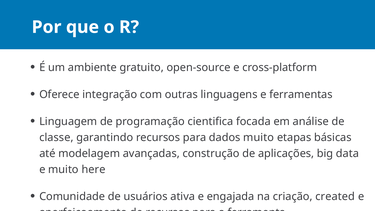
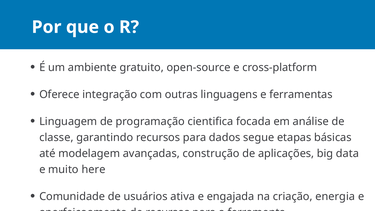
dados muito: muito -> segue (259, 137)
created: created -> energia (335, 196)
